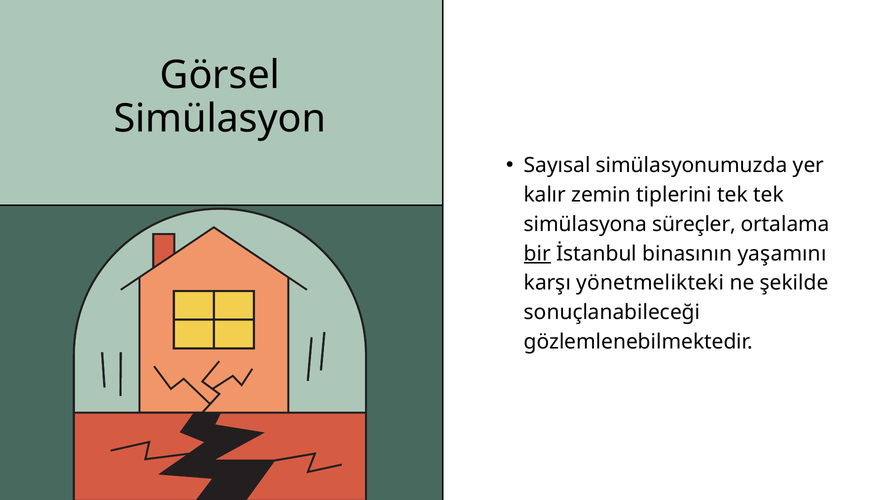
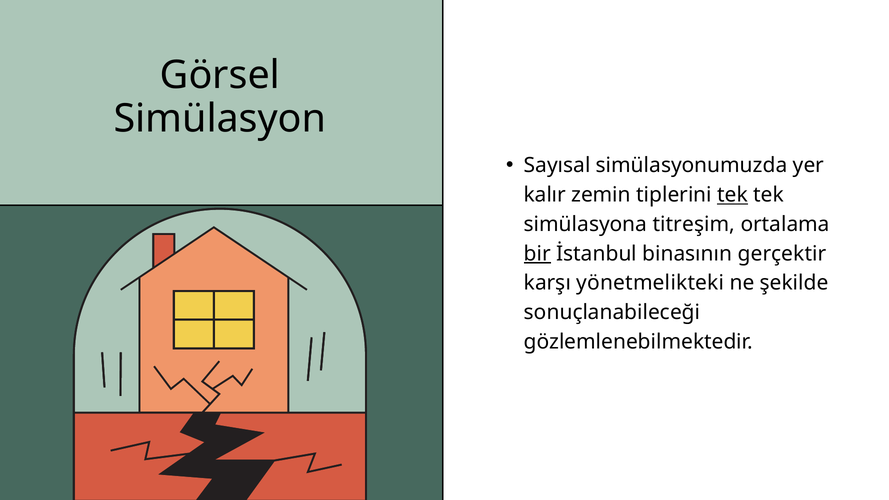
tek underline: none -> present (733, 195)
süreçler: süreçler -> titreşim (694, 224)
yaşamını: yaşamını -> gerçektir (782, 254)
